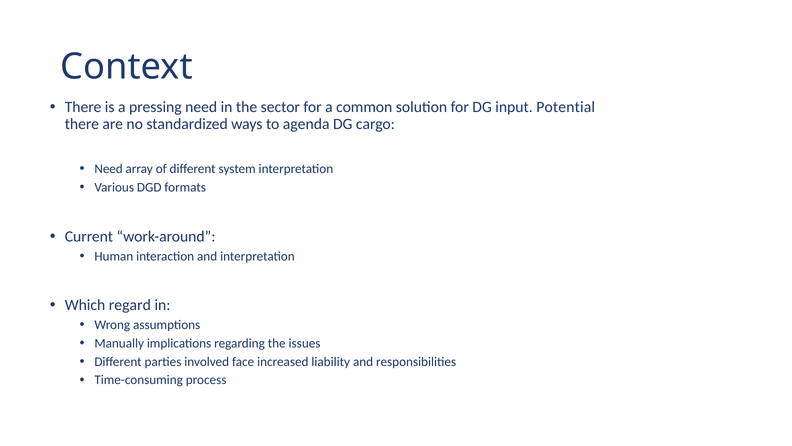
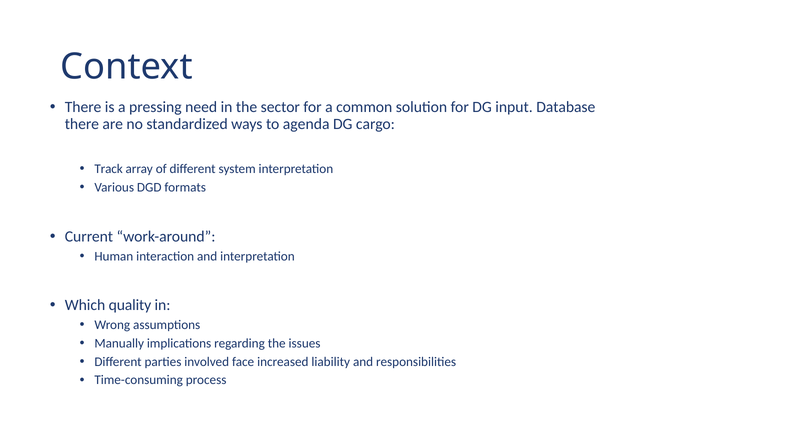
Potential: Potential -> Database (566, 107)
Need: Need -> Track (109, 169)
regard: regard -> quality (130, 305)
